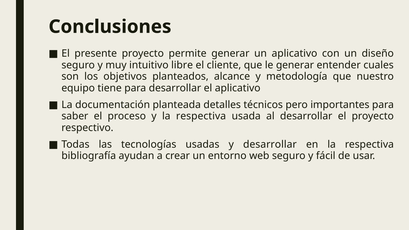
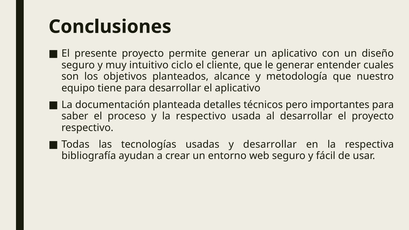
libre: libre -> ciclo (182, 65)
y la respectiva: respectiva -> respectivo (201, 116)
